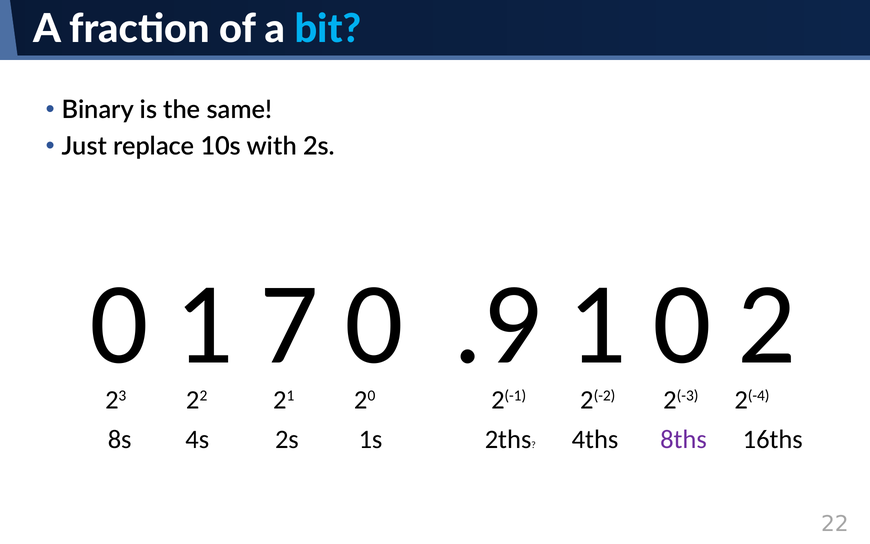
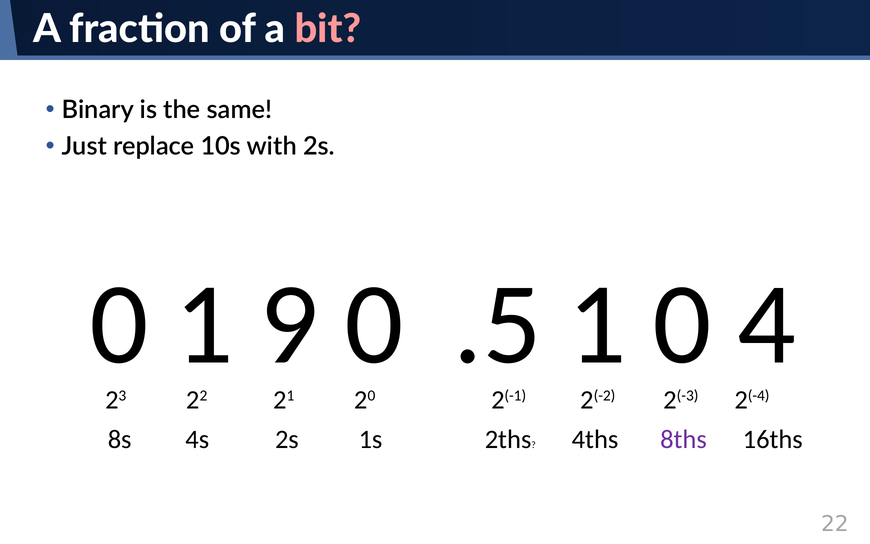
bit colour: light blue -> pink (328, 29)
7: 7 -> 9 (289, 324)
.9: .9 -> .5 (497, 324)
2: 2 -> 4 (767, 324)
